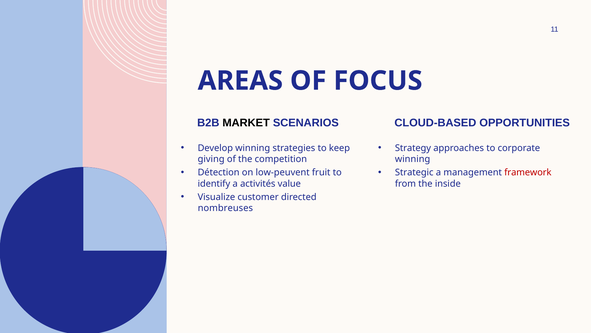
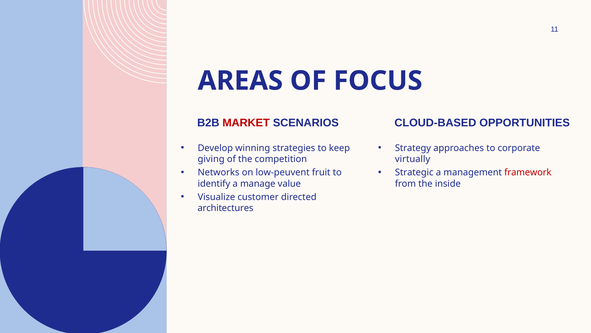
MARKET colour: black -> red (246, 123)
winning: winning -> virtually (413, 159)
Détection: Détection -> Networks (219, 172)
activités: activités -> manage (258, 183)
nombreuses: nombreuses -> architectures (225, 208)
